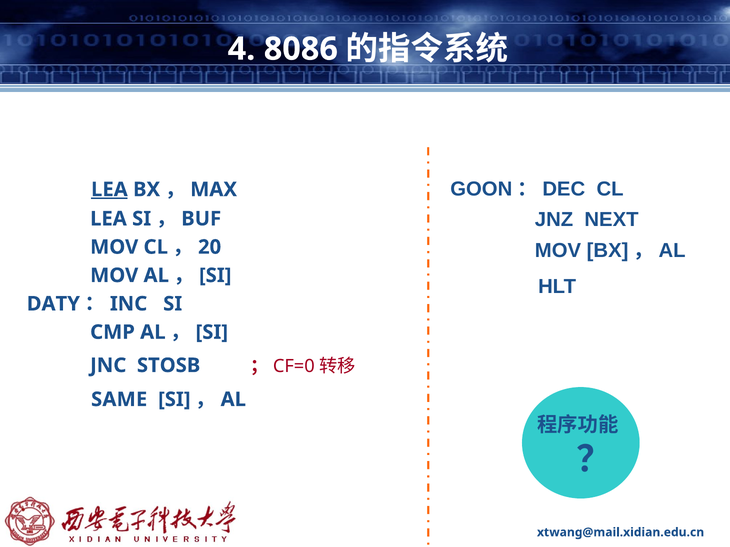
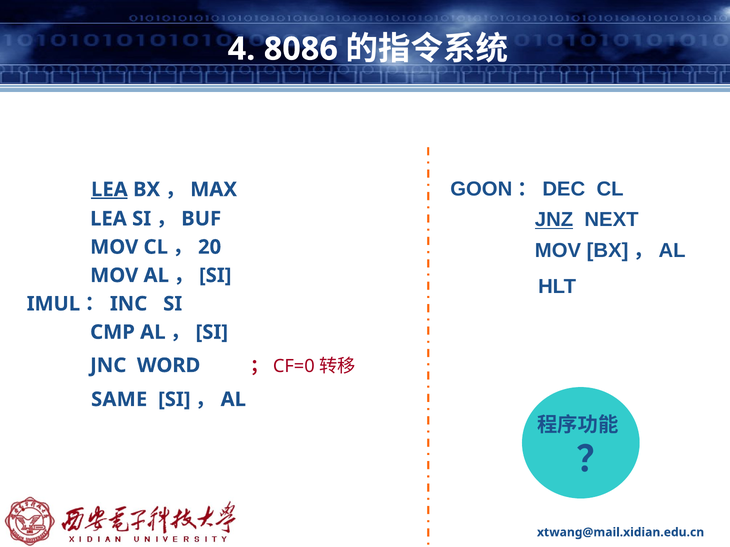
JNZ underline: none -> present (554, 220)
DATY: DATY -> IMUL (53, 304)
STOSB: STOSB -> WORD (169, 366)
